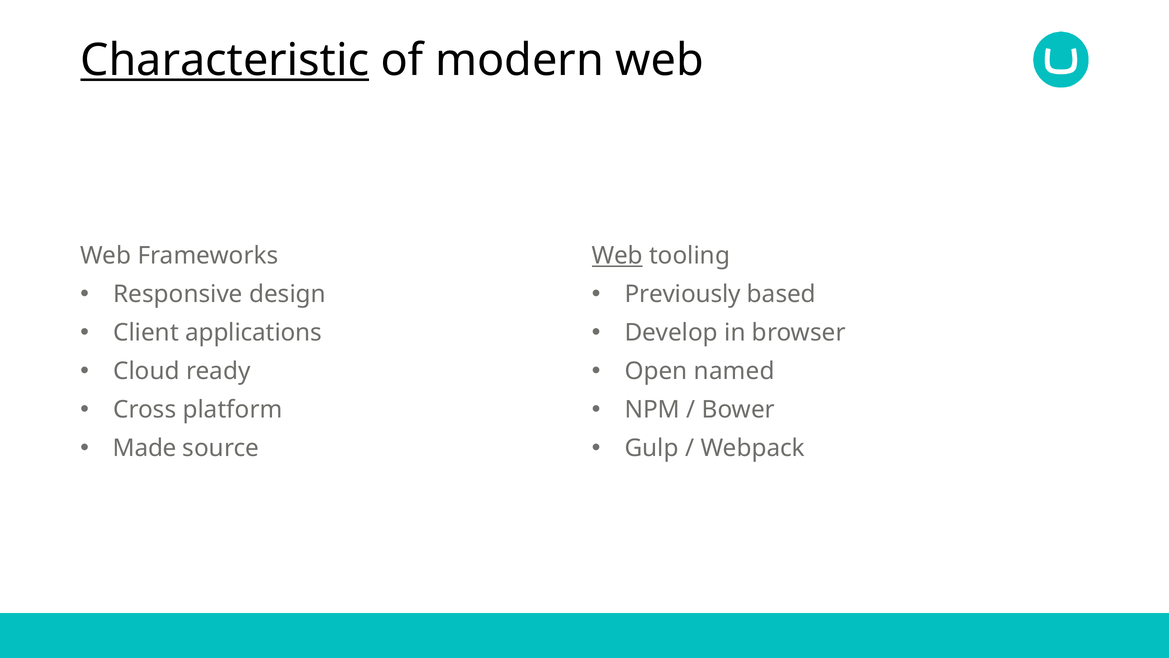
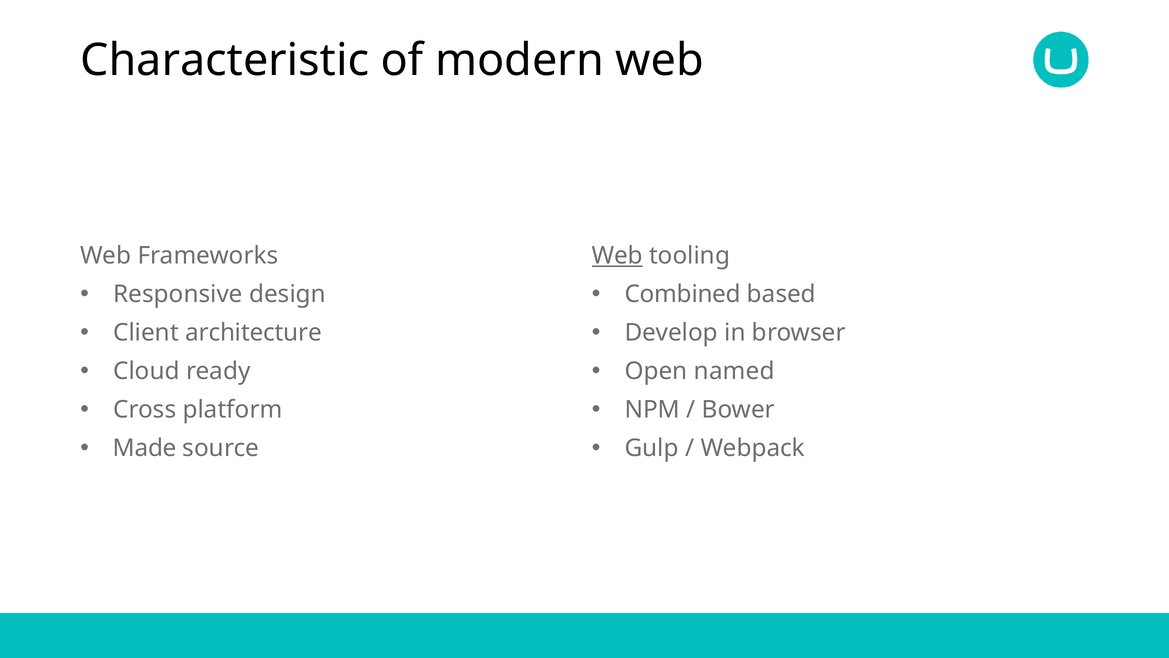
Characteristic underline: present -> none (225, 60)
Previously: Previously -> Combined (683, 294)
applications: applications -> architecture (254, 332)
